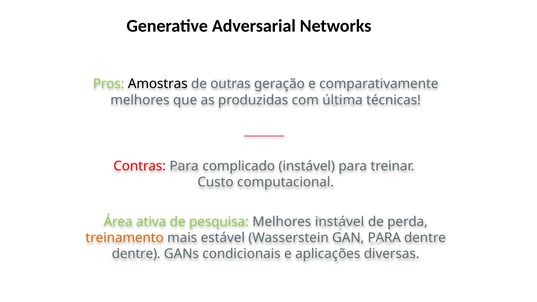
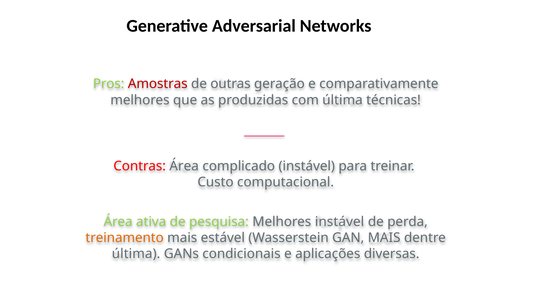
Amostras colour: black -> red (158, 84)
Contras Para: Para -> Área (184, 166)
GAN PARA: PARA -> MAIS (384, 238)
dentre: dentre -> última (136, 254)
